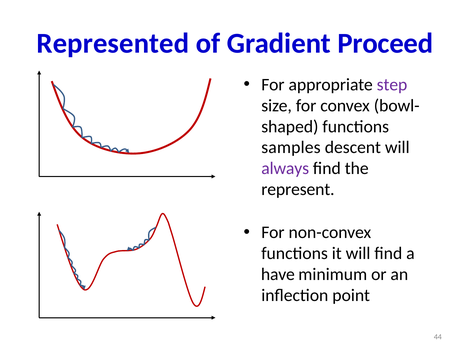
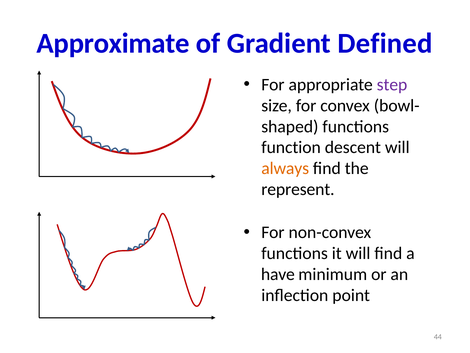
Represented: Represented -> Approximate (113, 43)
Proceed: Proceed -> Defined (385, 43)
samples: samples -> function (291, 147)
always colour: purple -> orange (285, 168)
